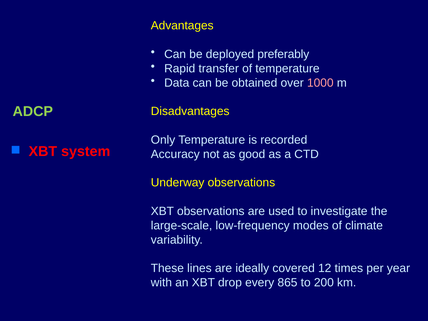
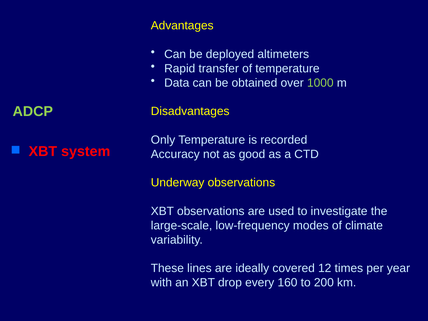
preferably: preferably -> altimeters (283, 54)
1000 colour: pink -> light green (320, 83)
865: 865 -> 160 (287, 283)
